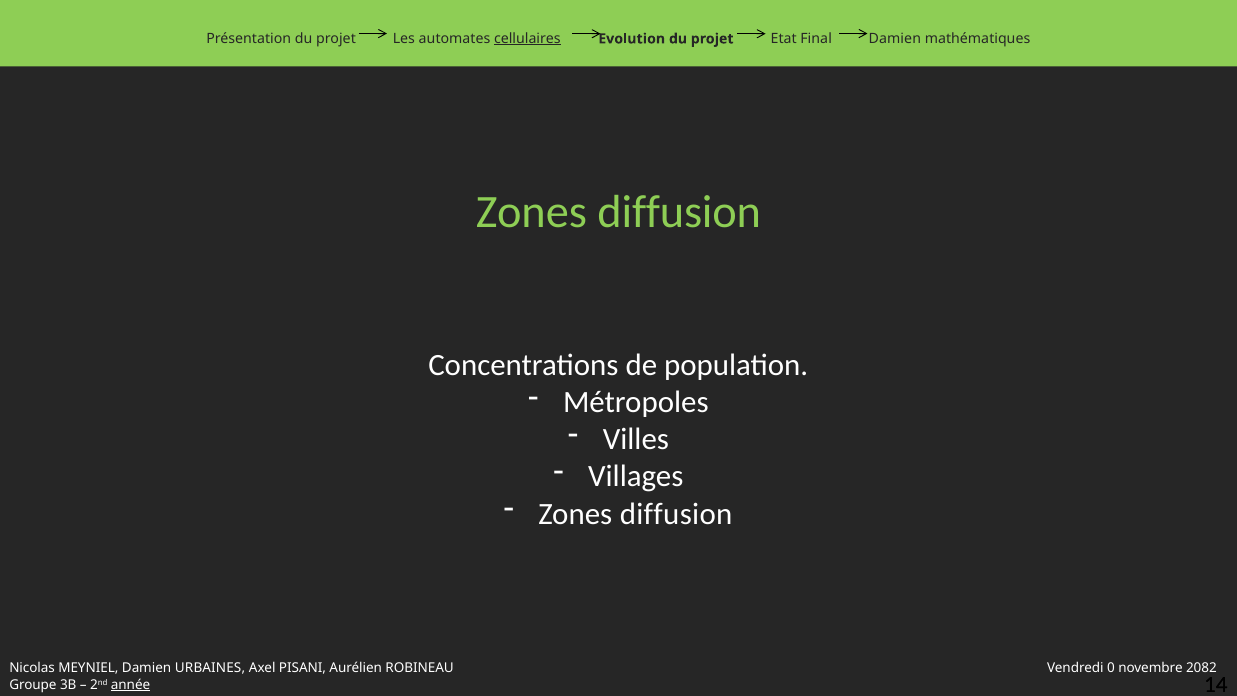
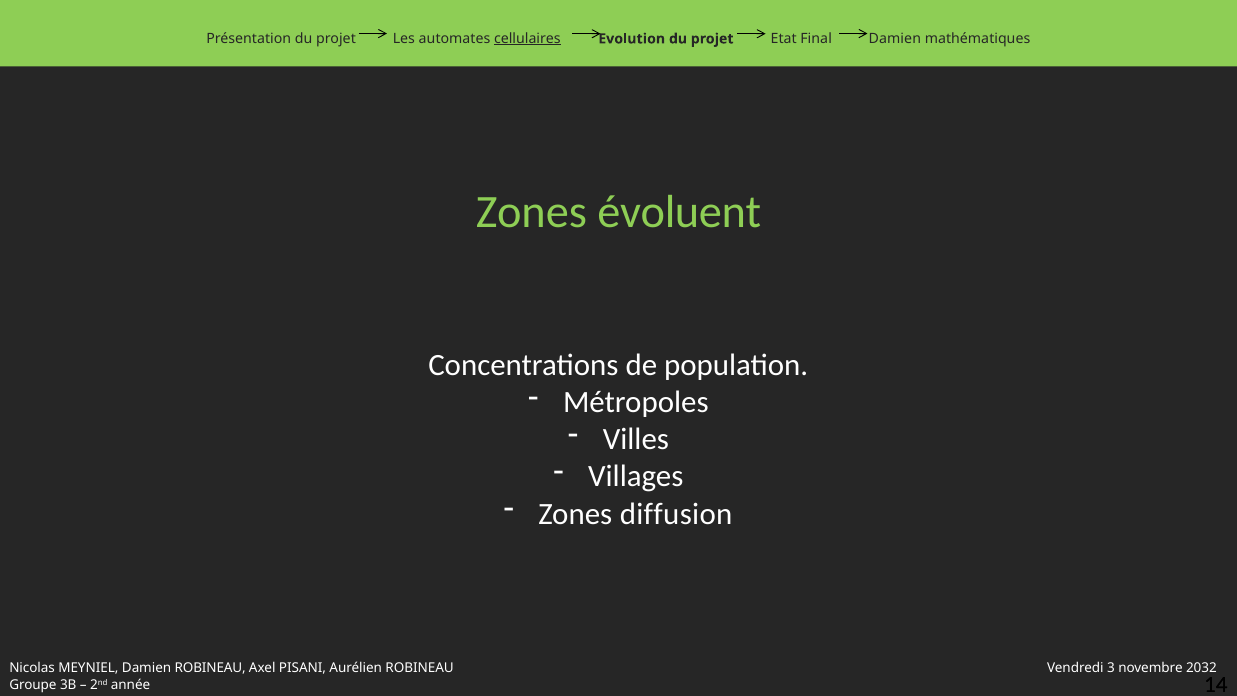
diffusion: diffusion -> évoluent (679, 212)
Damien URBAINES: URBAINES -> ROBINEAU (210, 668)
0: 0 -> 3 (1111, 668)
2082: 2082 -> 2032 (1201, 668)
année underline: present -> none (131, 684)
